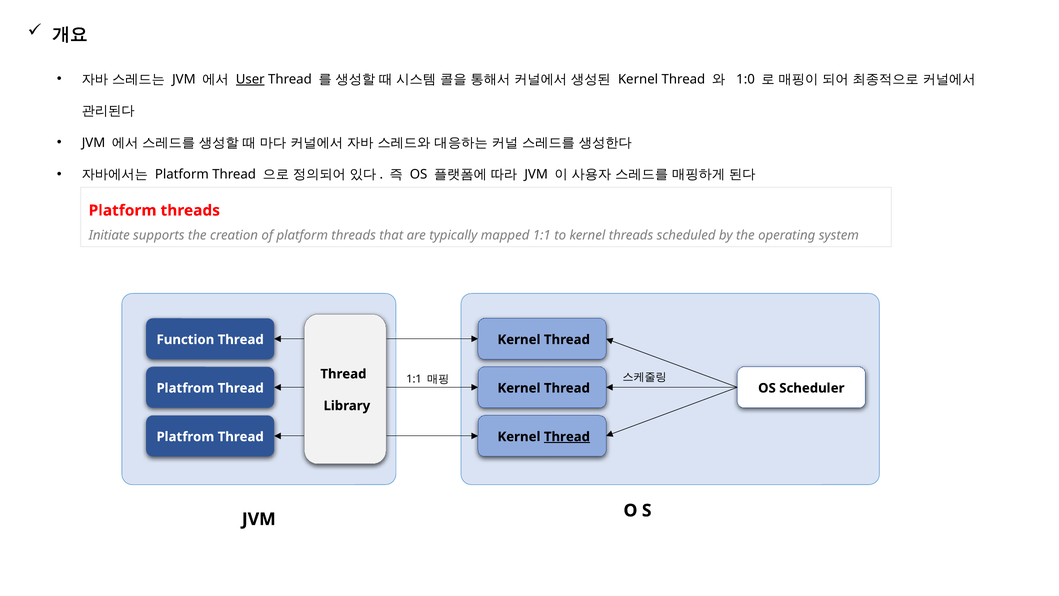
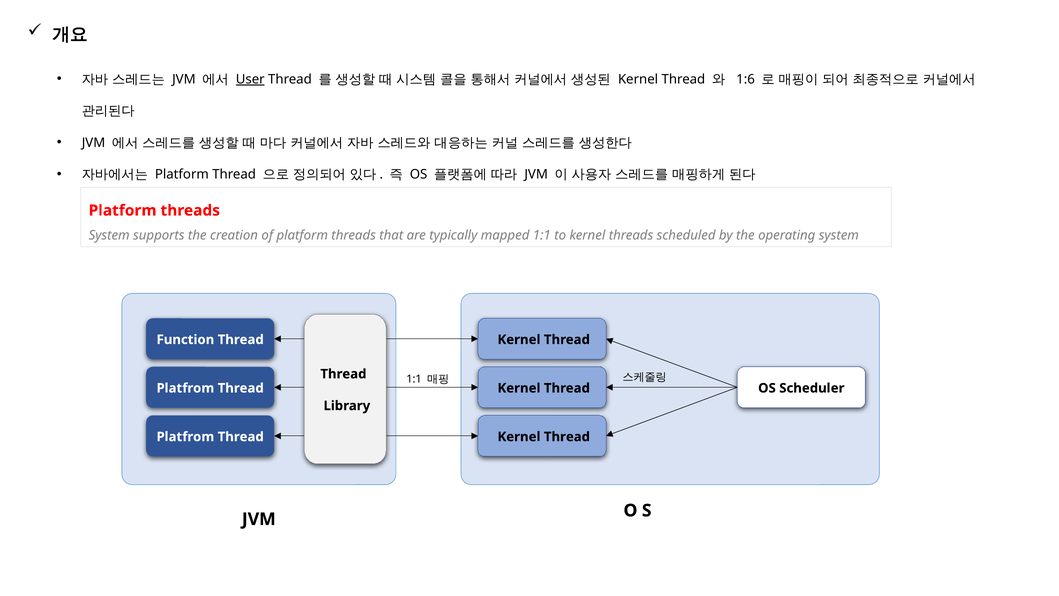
1:0: 1:0 -> 1:6 (746, 79)
Initiate: Initiate -> System (109, 235)
Thread underline: present -> none (567, 437)
